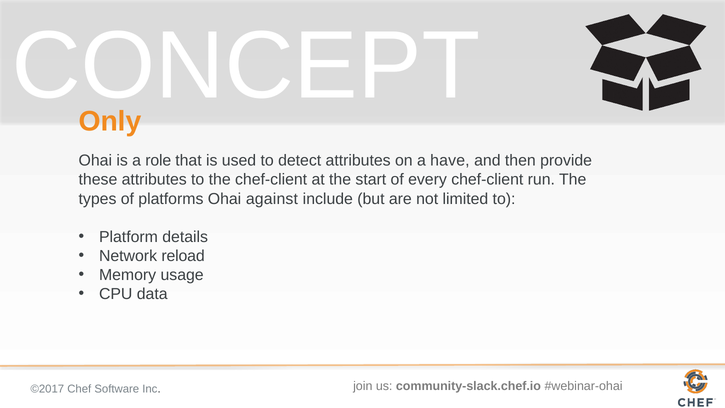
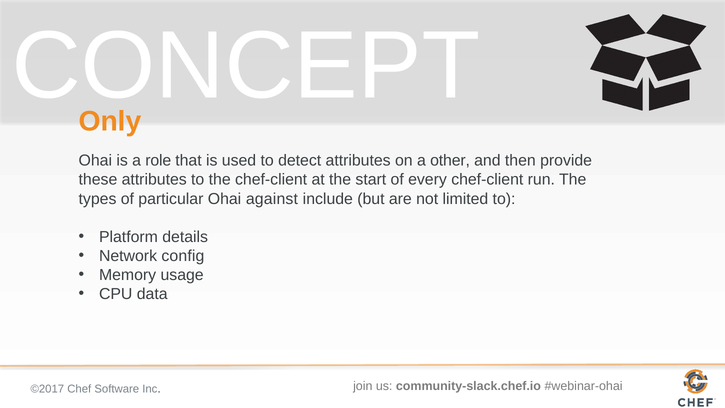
have: have -> other (450, 161)
platforms: platforms -> particular (171, 199)
reload: reload -> config (183, 256)
